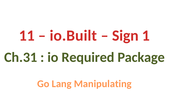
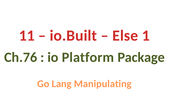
Sign: Sign -> Else (125, 36)
Ch.31: Ch.31 -> Ch.76 (21, 57)
Required: Required -> Platform (88, 57)
